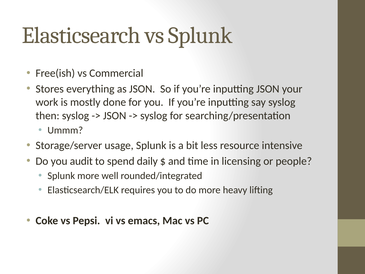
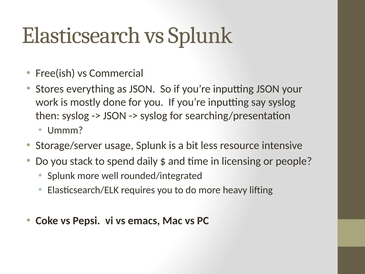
audit: audit -> stack (81, 161)
